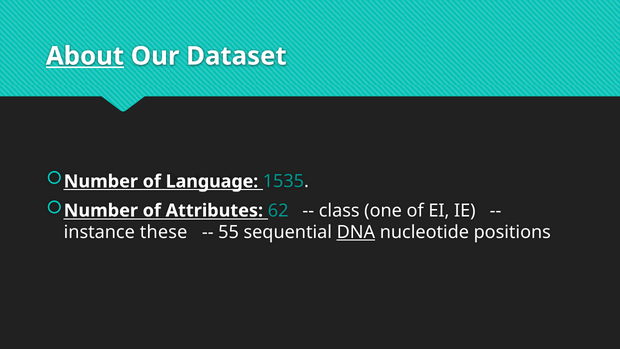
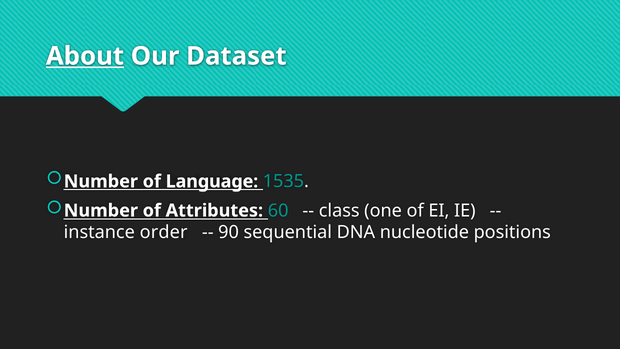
62: 62 -> 60 (278, 210)
these: these -> order (164, 232)
55: 55 -> 90 (229, 232)
DNA underline: present -> none (356, 232)
